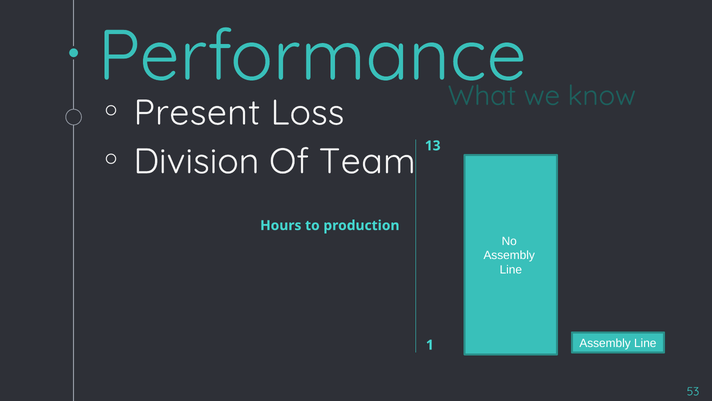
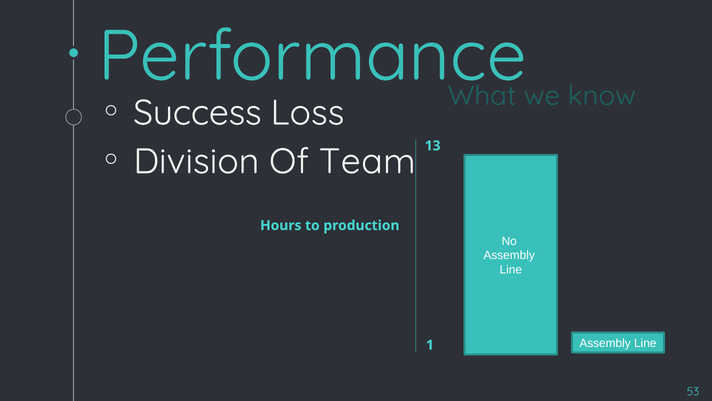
Present: Present -> Success (197, 113)
